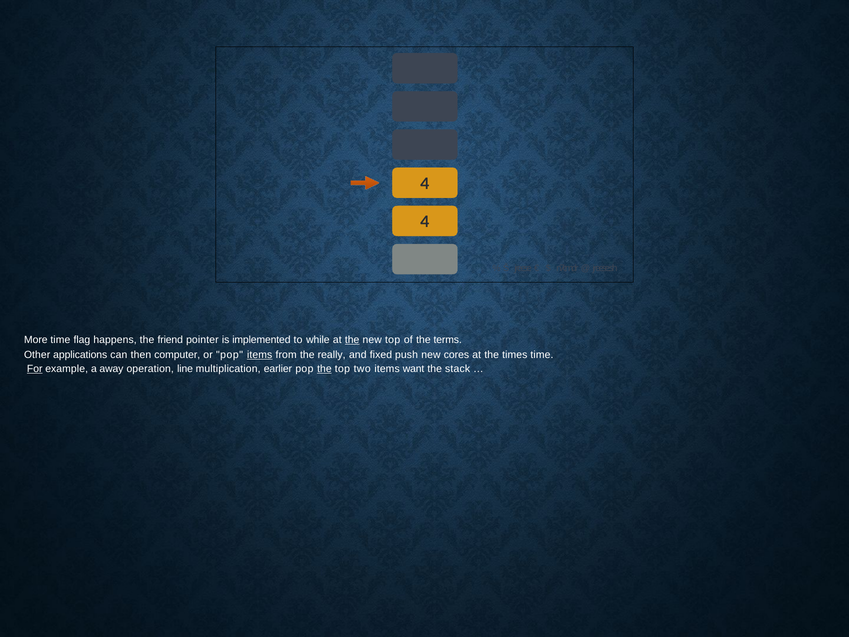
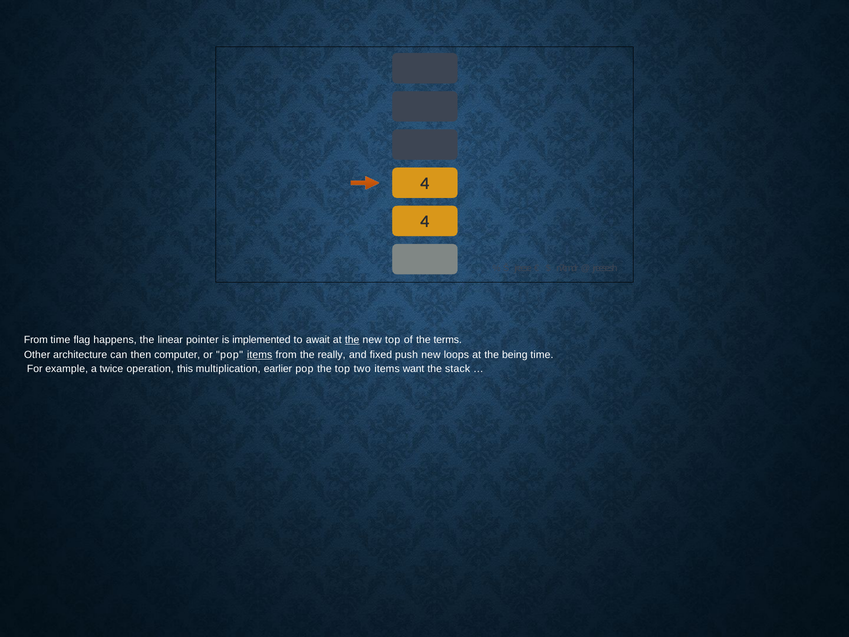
More: More -> From (36, 340)
friend: friend -> linear (170, 340)
while: while -> await (318, 340)
applications: applications -> architecture (80, 355)
cores: cores -> loops (456, 355)
times: times -> being (515, 355)
For underline: present -> none (35, 369)
away: away -> twice (111, 369)
line: line -> this (185, 369)
the underline: present -> none (324, 369)
